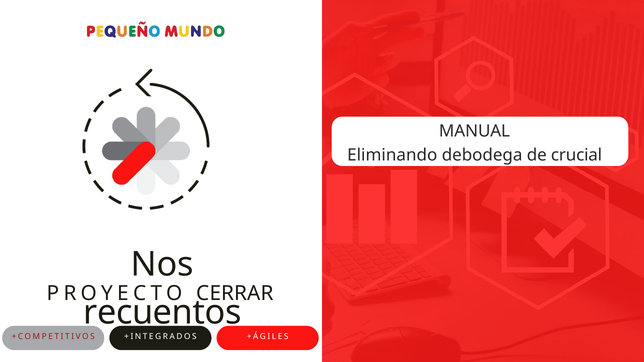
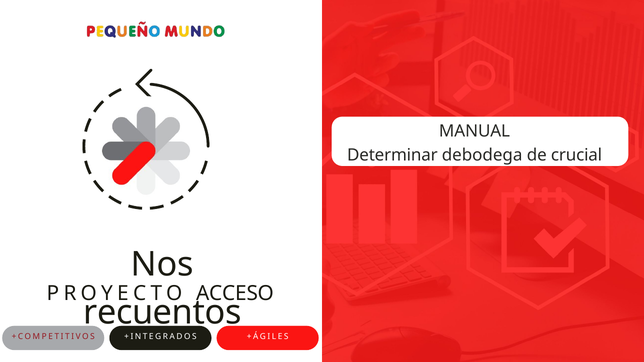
Eliminando: Eliminando -> Determinar (392, 155)
CERRAR: CERRAR -> ACCESO (235, 294)
